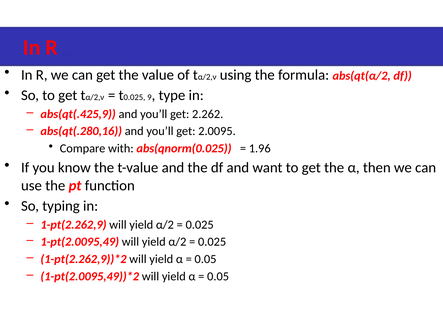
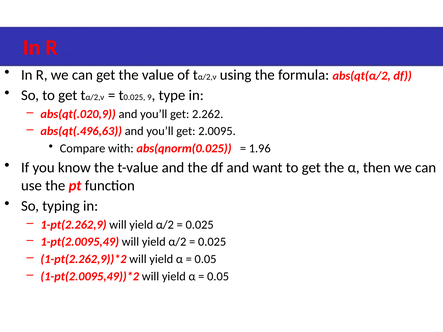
abs(qt(.425,9: abs(qt(.425,9 -> abs(qt(.020,9 (78, 114)
abs(qt(.280,16: abs(qt(.280,16 -> abs(qt(.496,63 (81, 131)
